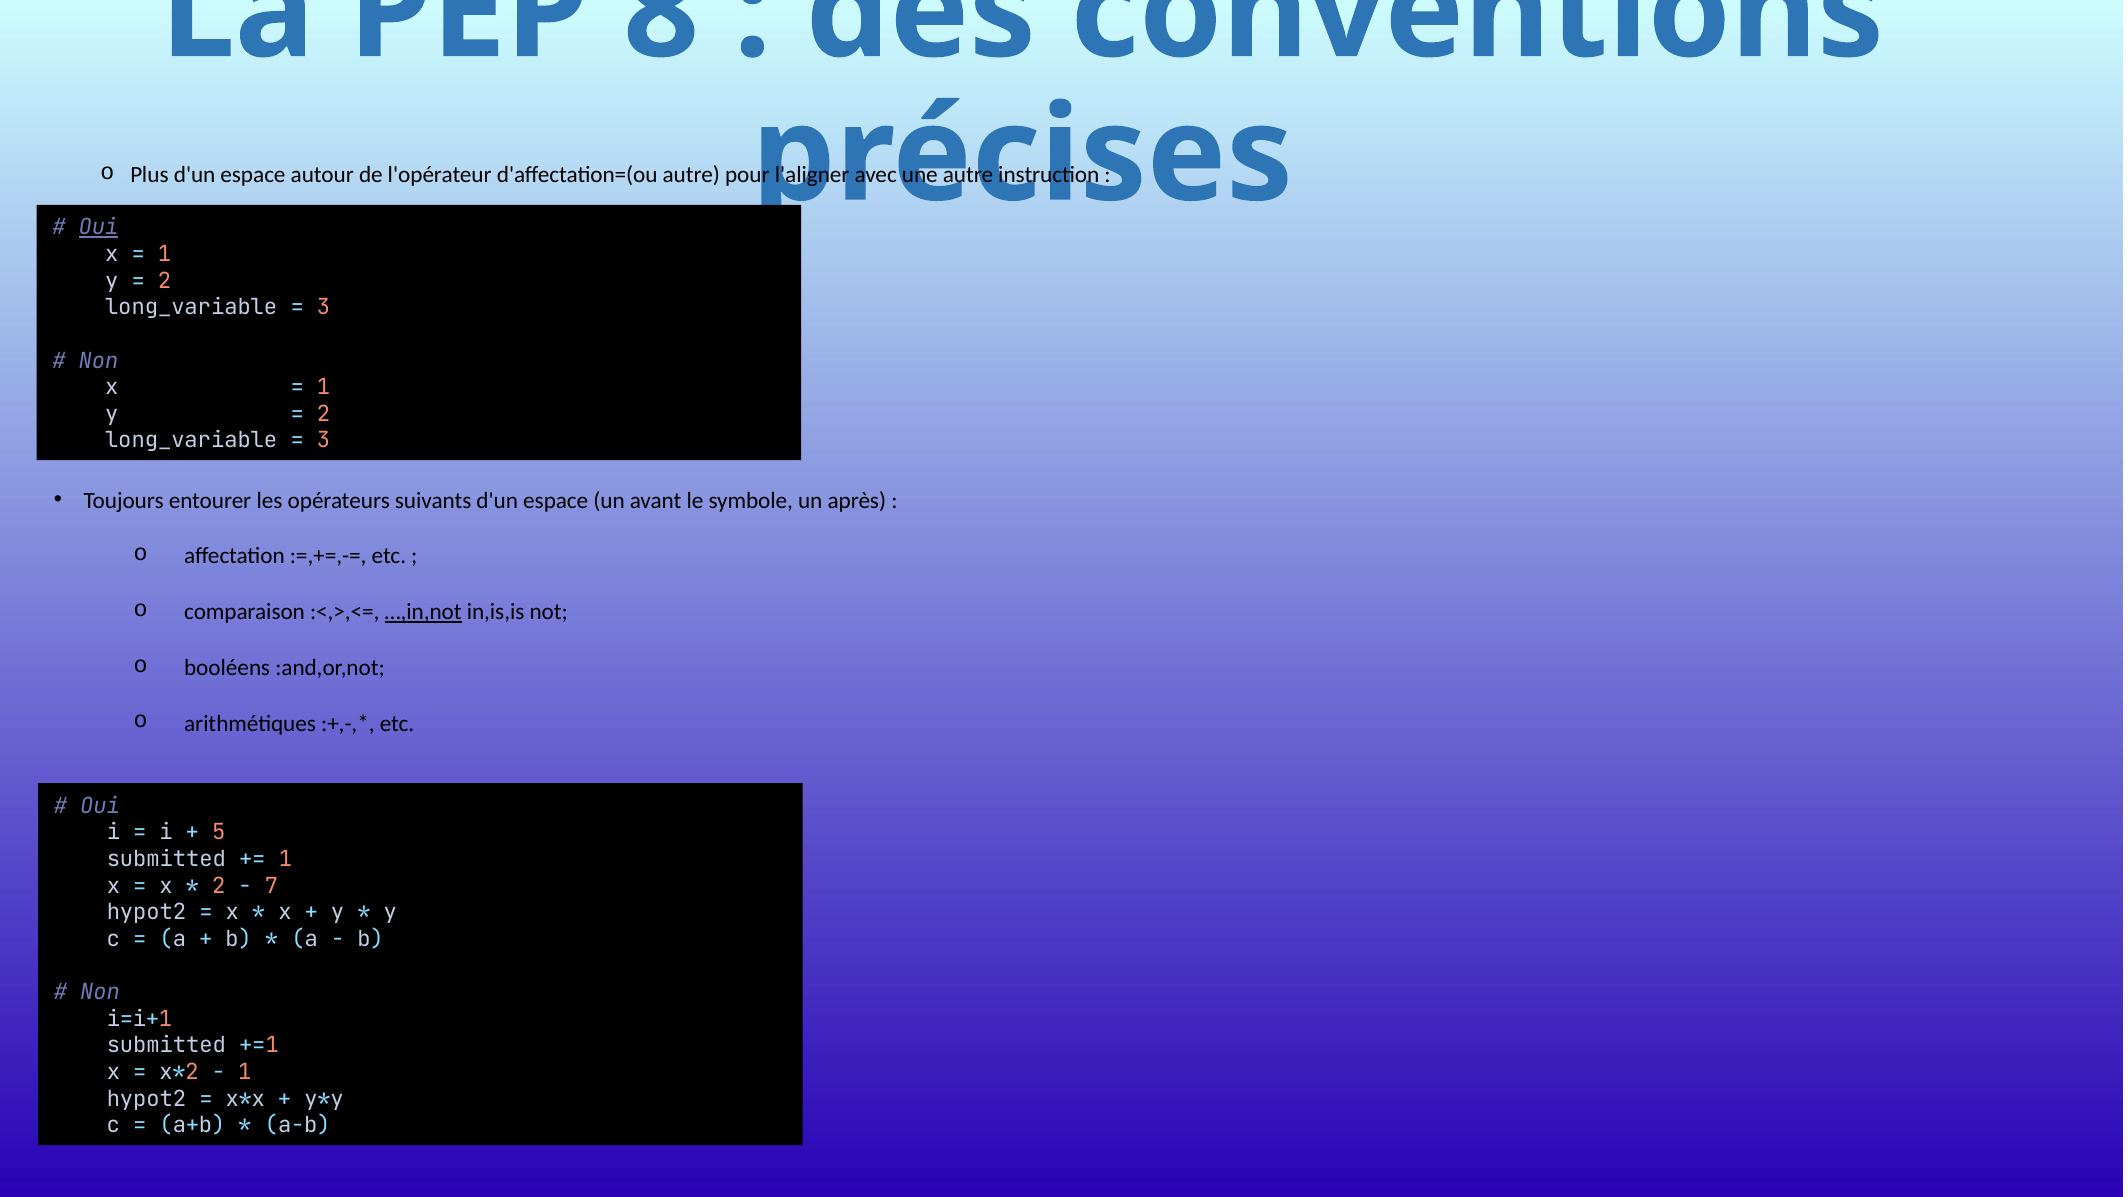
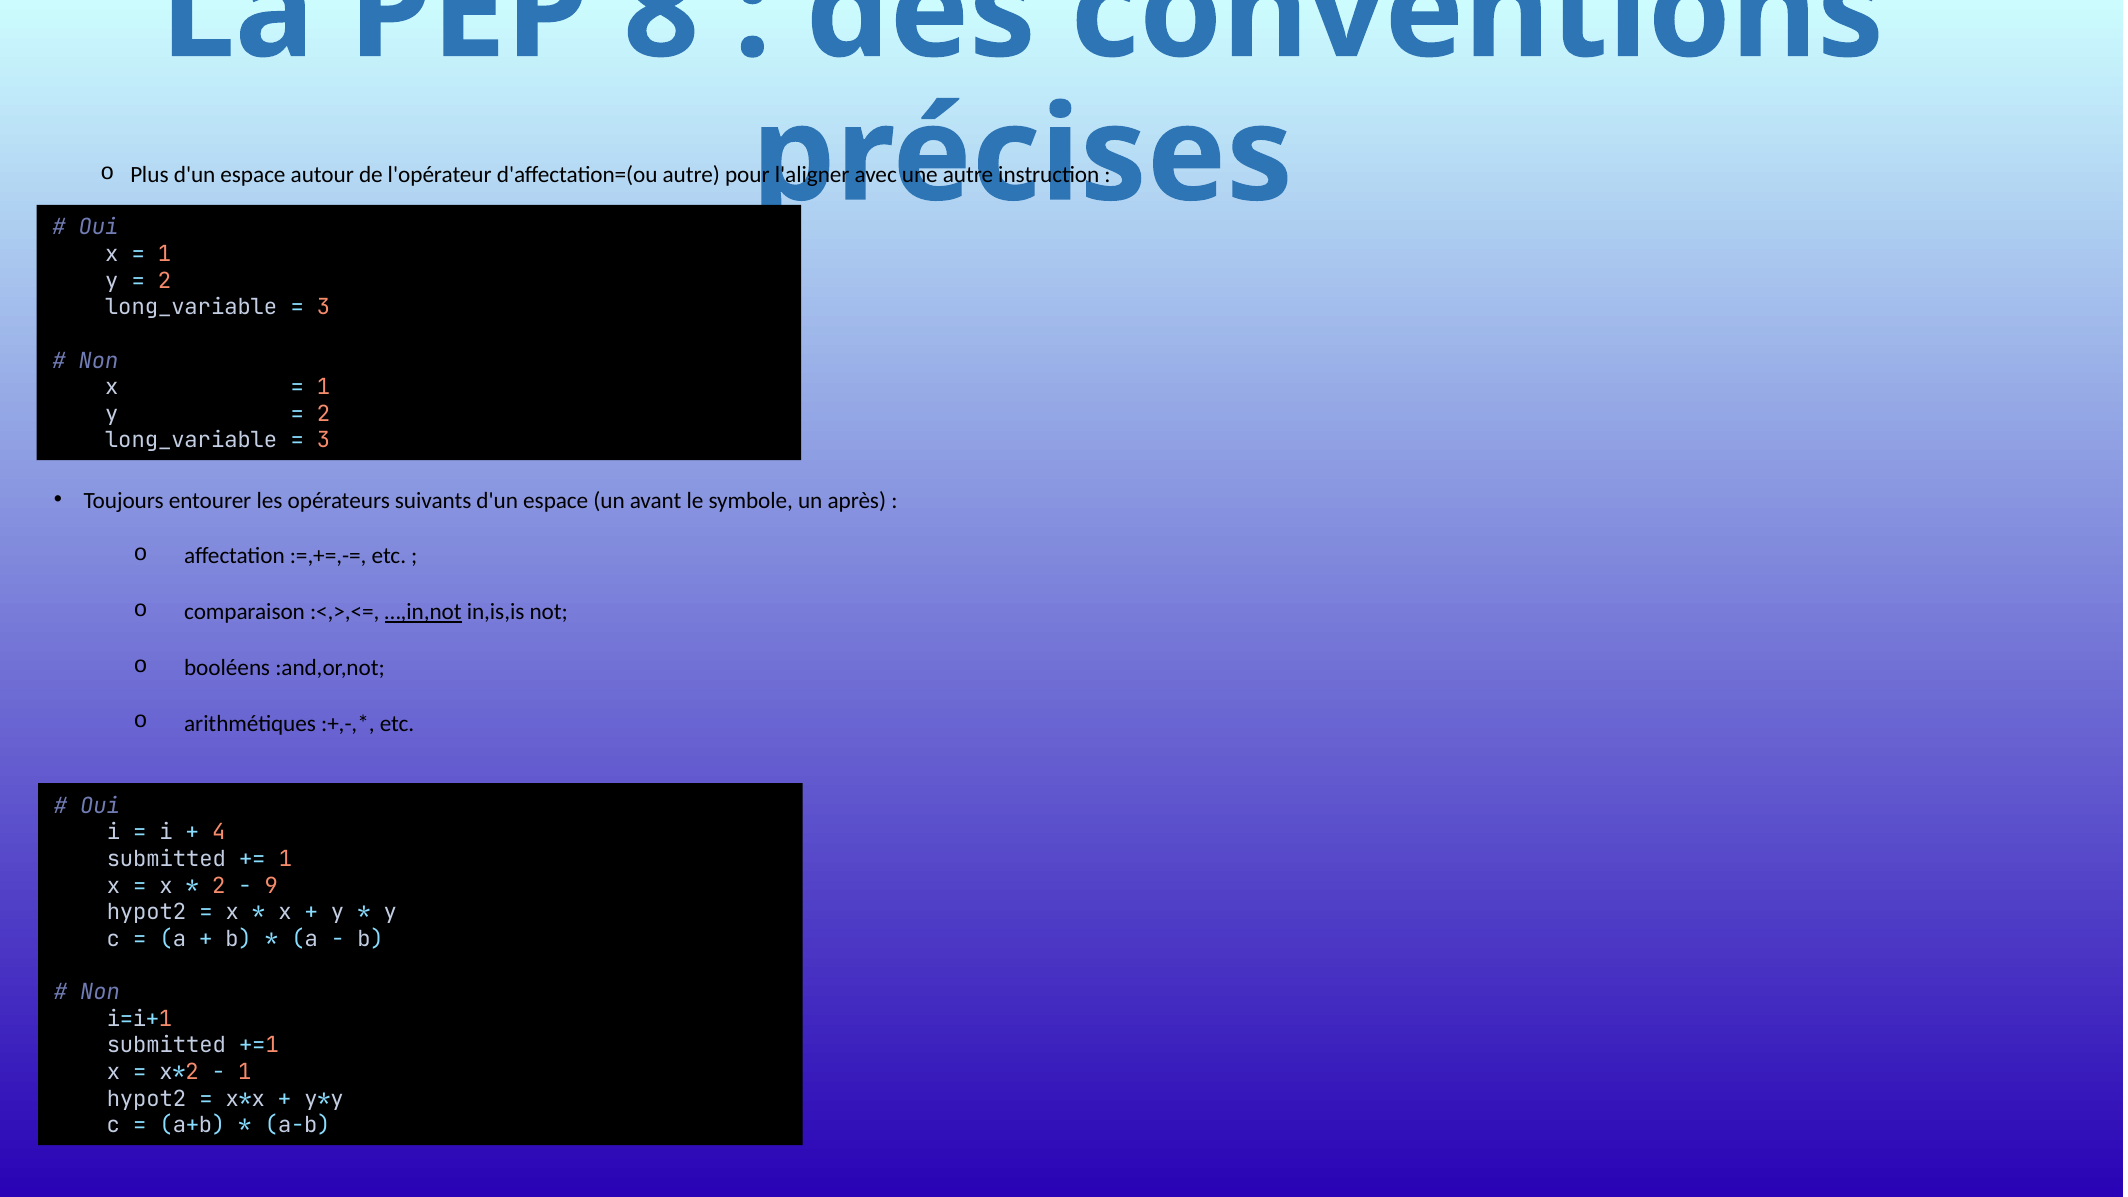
Oui underline: present -> none (99, 227)
5: 5 -> 4 (219, 832)
7: 7 -> 9 (271, 886)
